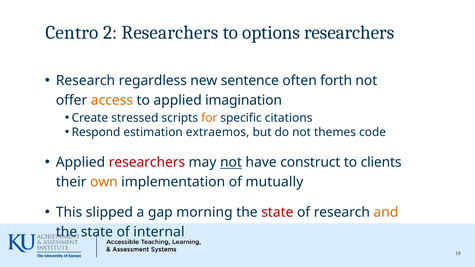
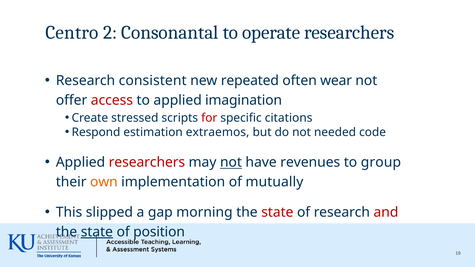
2 Researchers: Researchers -> Consonantal (170, 33)
options: options -> operate (271, 33)
regardless: regardless -> consistent (153, 81)
sentence: sentence -> repeated (250, 81)
forth: forth -> wear (336, 81)
access colour: orange -> red (112, 100)
for colour: orange -> red (209, 118)
themes: themes -> needed (335, 132)
construct: construct -> revenues (310, 162)
clients: clients -> group (381, 162)
and colour: orange -> red (386, 213)
state underline: none -> present (97, 232)
internal: internal -> position (159, 232)
